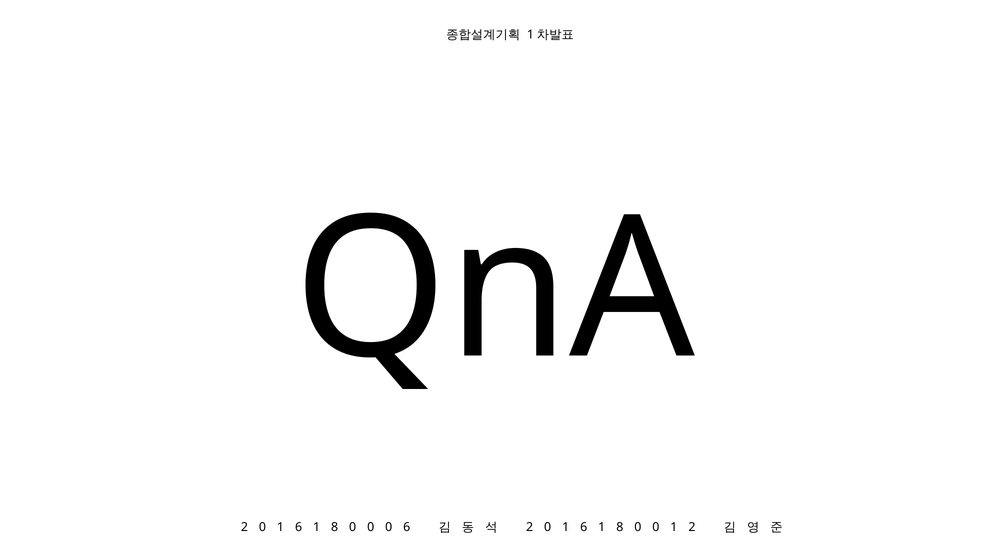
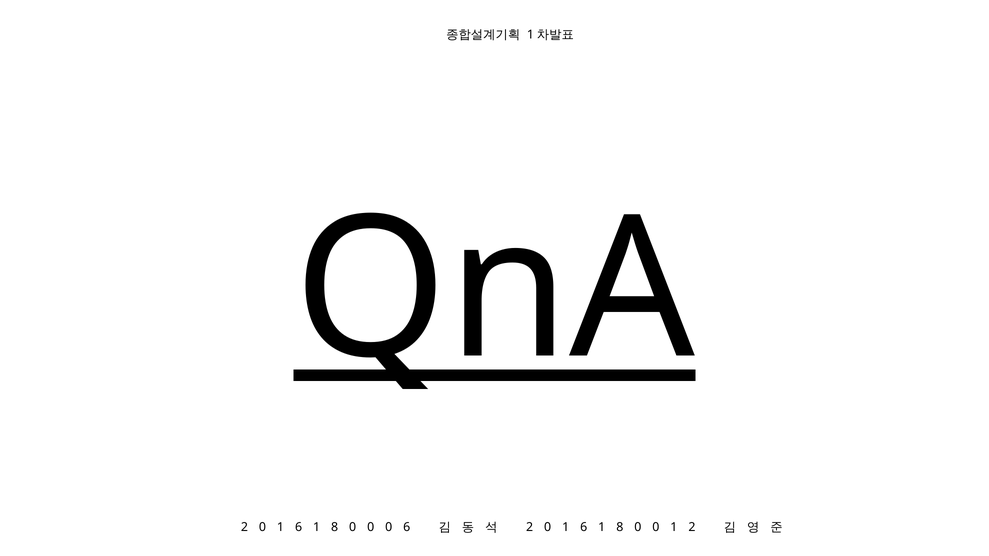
QnA underline: none -> present (494, 291)
